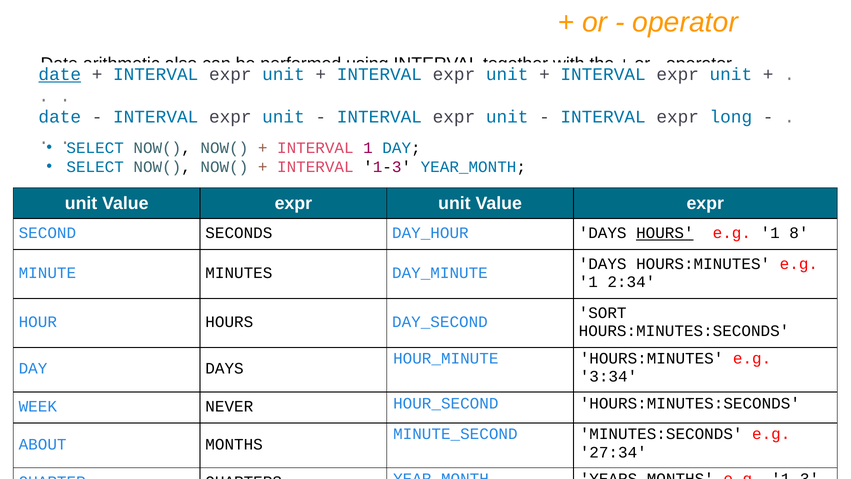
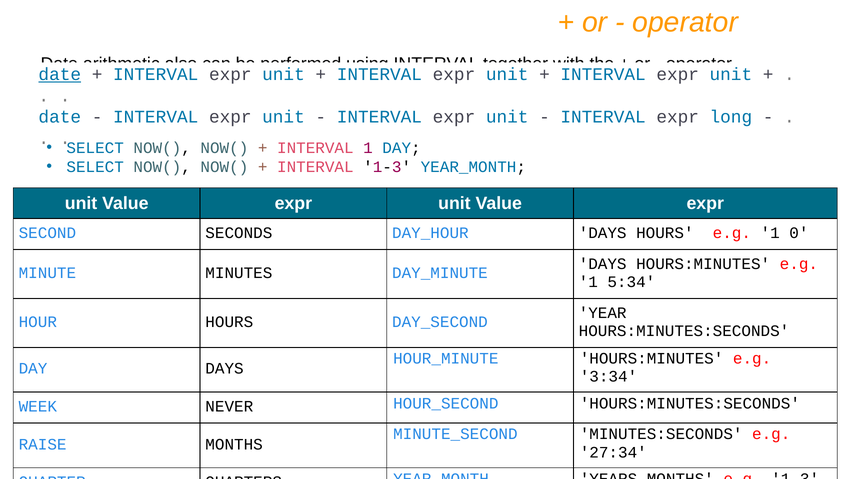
HOURS underline: present -> none (665, 233)
8: 8 -> 0 (799, 233)
2:34: 2:34 -> 5:34 (631, 282)
SORT: SORT -> YEAR (603, 313)
ABOUT: ABOUT -> RAISE (43, 444)
